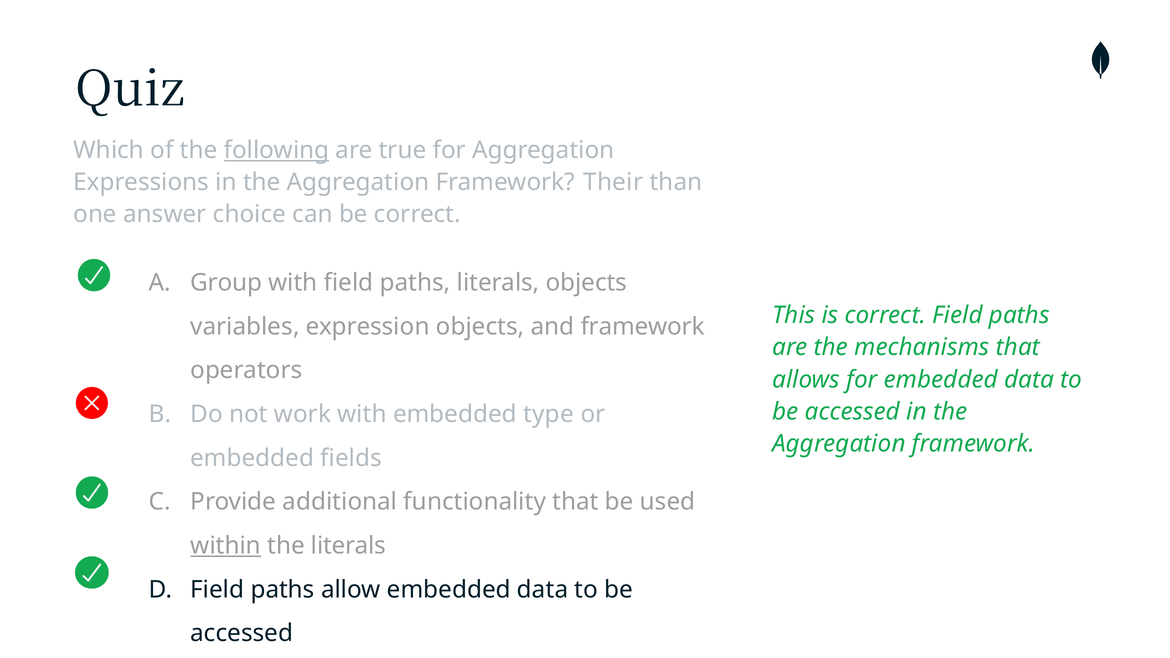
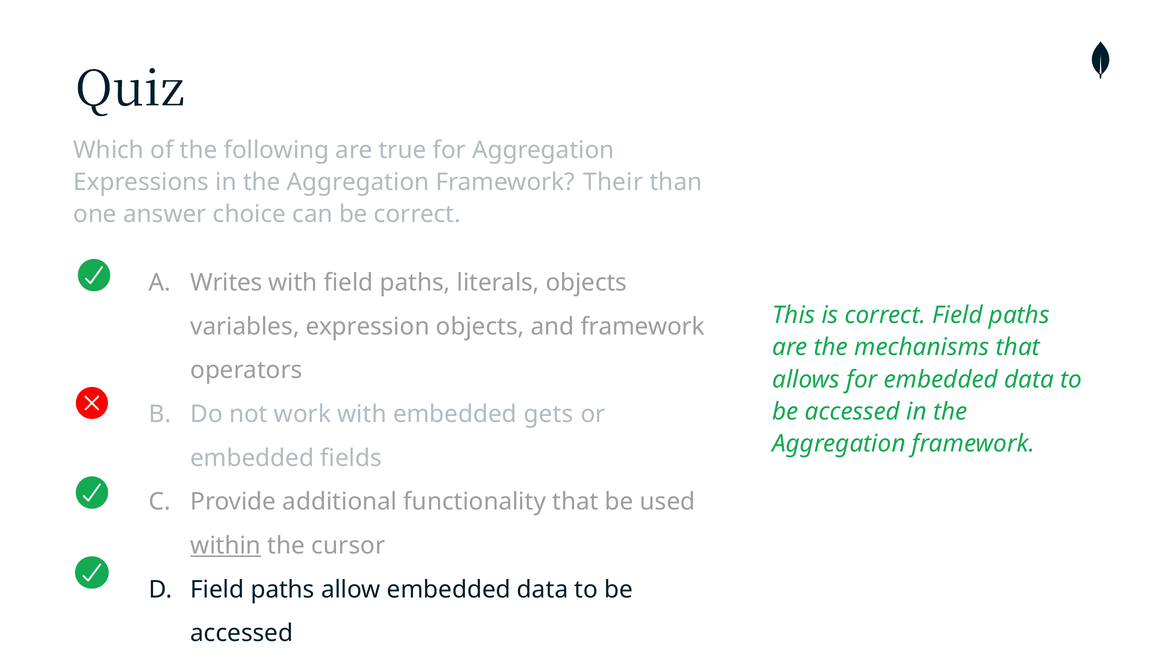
following underline: present -> none (277, 150)
Group: Group -> Writes (226, 283)
type: type -> gets (548, 414)
the literals: literals -> cursor (348, 546)
